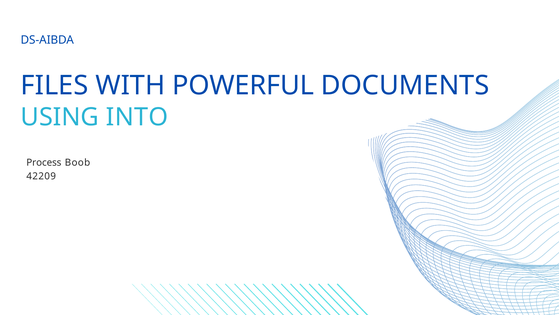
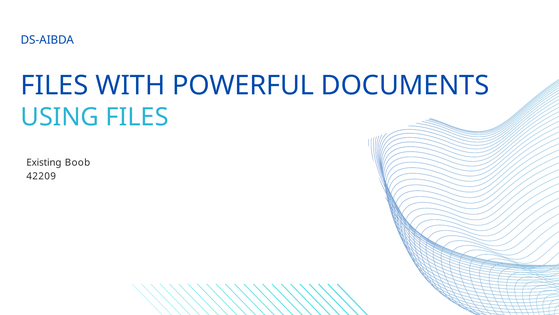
USING INTO: INTO -> FILES (137, 117)
Process: Process -> Existing (44, 162)
